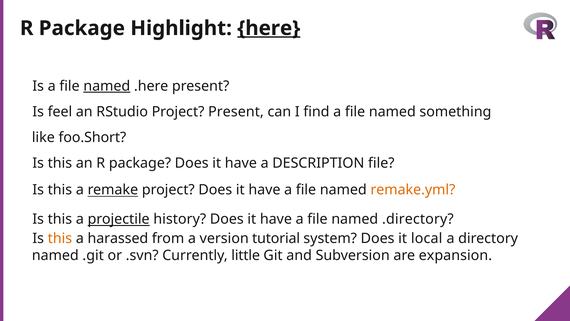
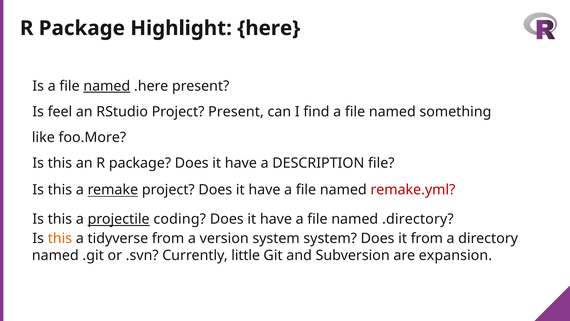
here underline: present -> none (269, 28)
foo.Short: foo.Short -> foo.More (92, 137)
remake.yml colour: orange -> red (413, 190)
history: history -> coding (180, 219)
harassed: harassed -> tidyverse (118, 238)
version tutorial: tutorial -> system (276, 238)
it local: local -> from (427, 238)
